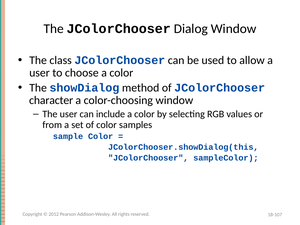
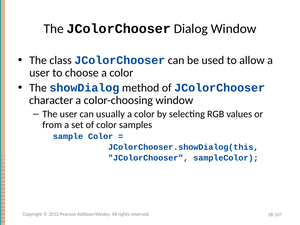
include: include -> usually (110, 114)
